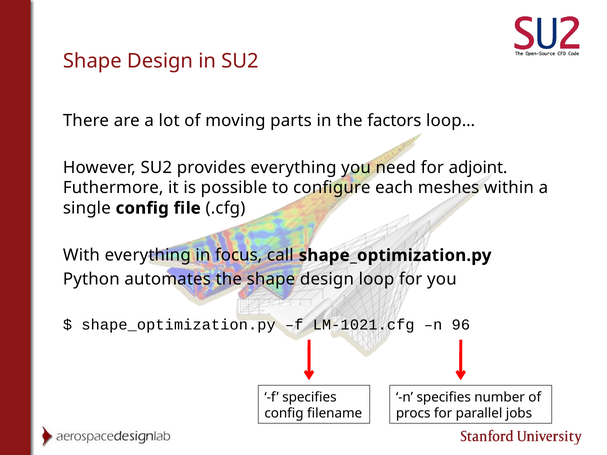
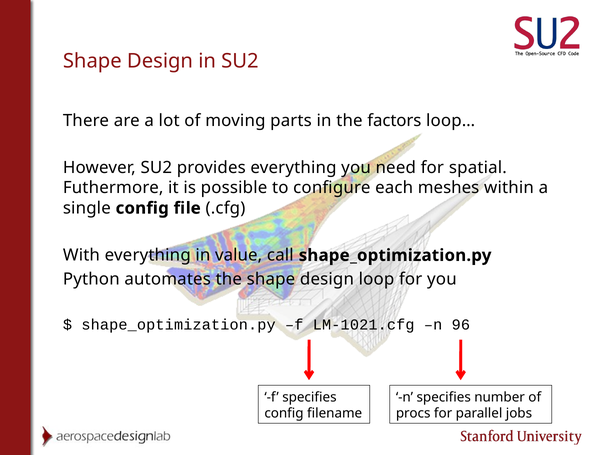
adjoint: adjoint -> spatial (478, 168)
focus: focus -> value (239, 255)
